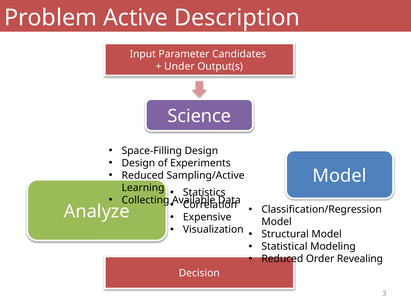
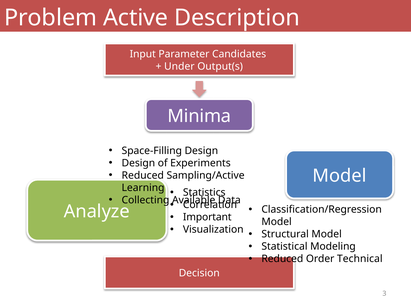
Science: Science -> Minima (199, 116)
Expensive: Expensive -> Important (207, 217)
Revealing: Revealing -> Technical (360, 259)
